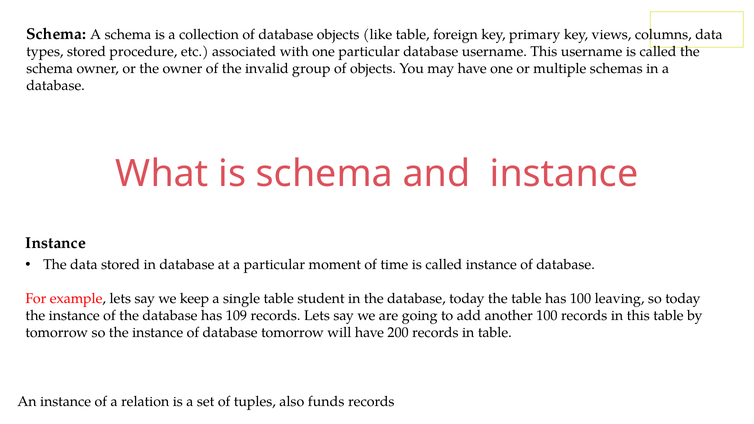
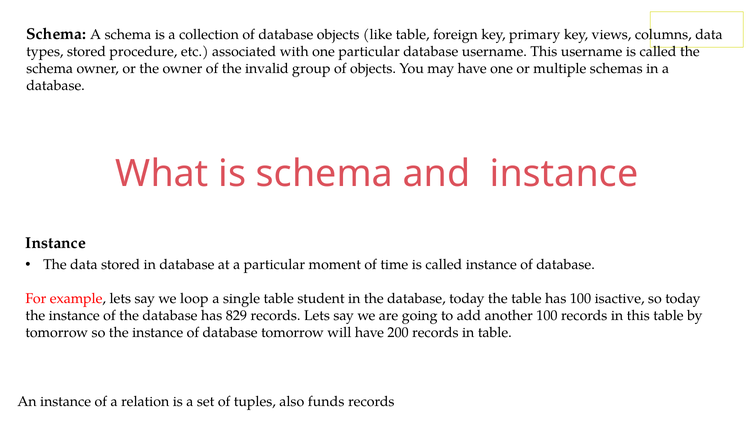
keep: keep -> loop (194, 299)
leaving: leaving -> isactive (620, 299)
109: 109 -> 829 (236, 316)
